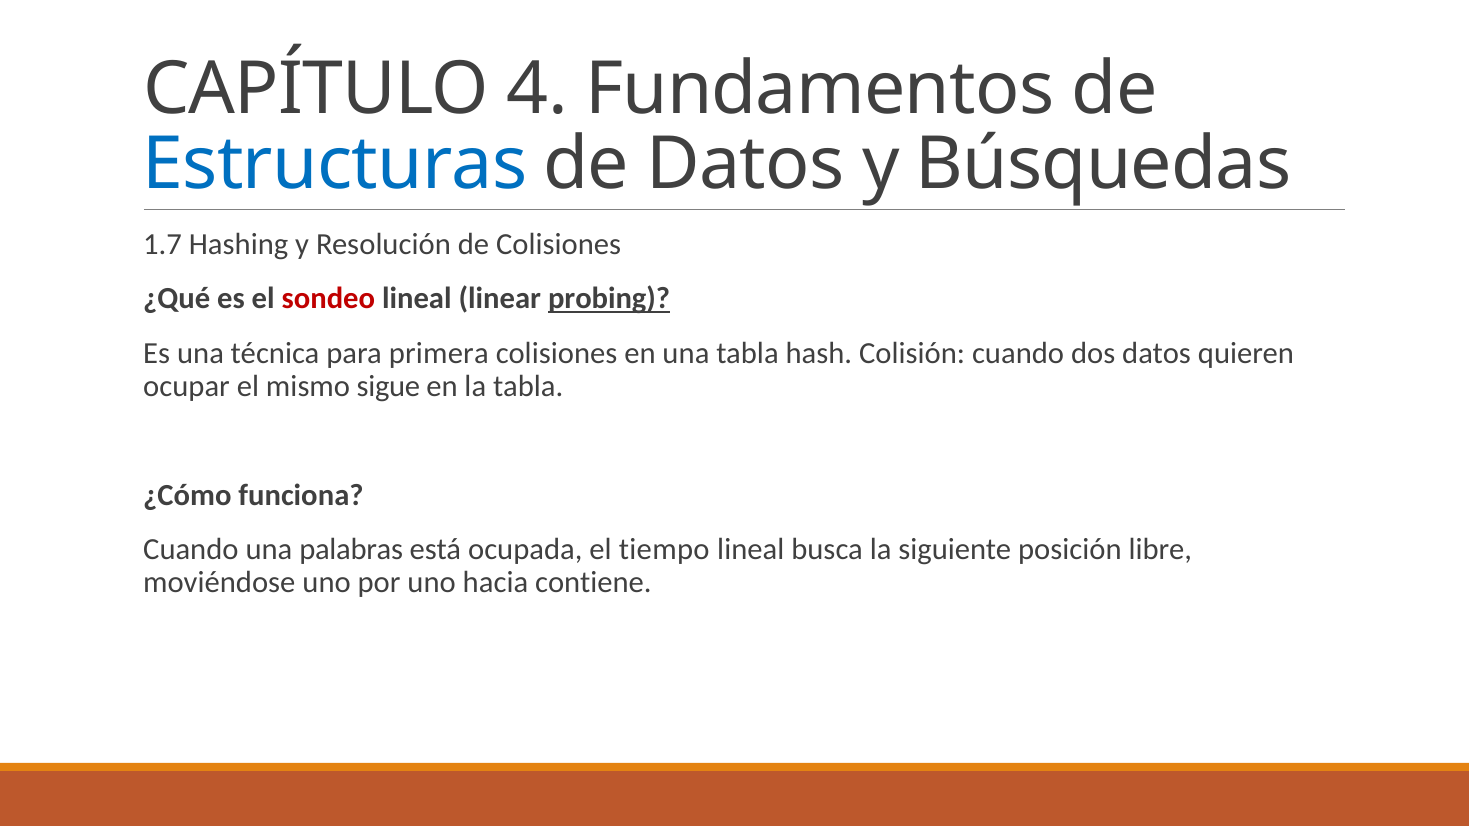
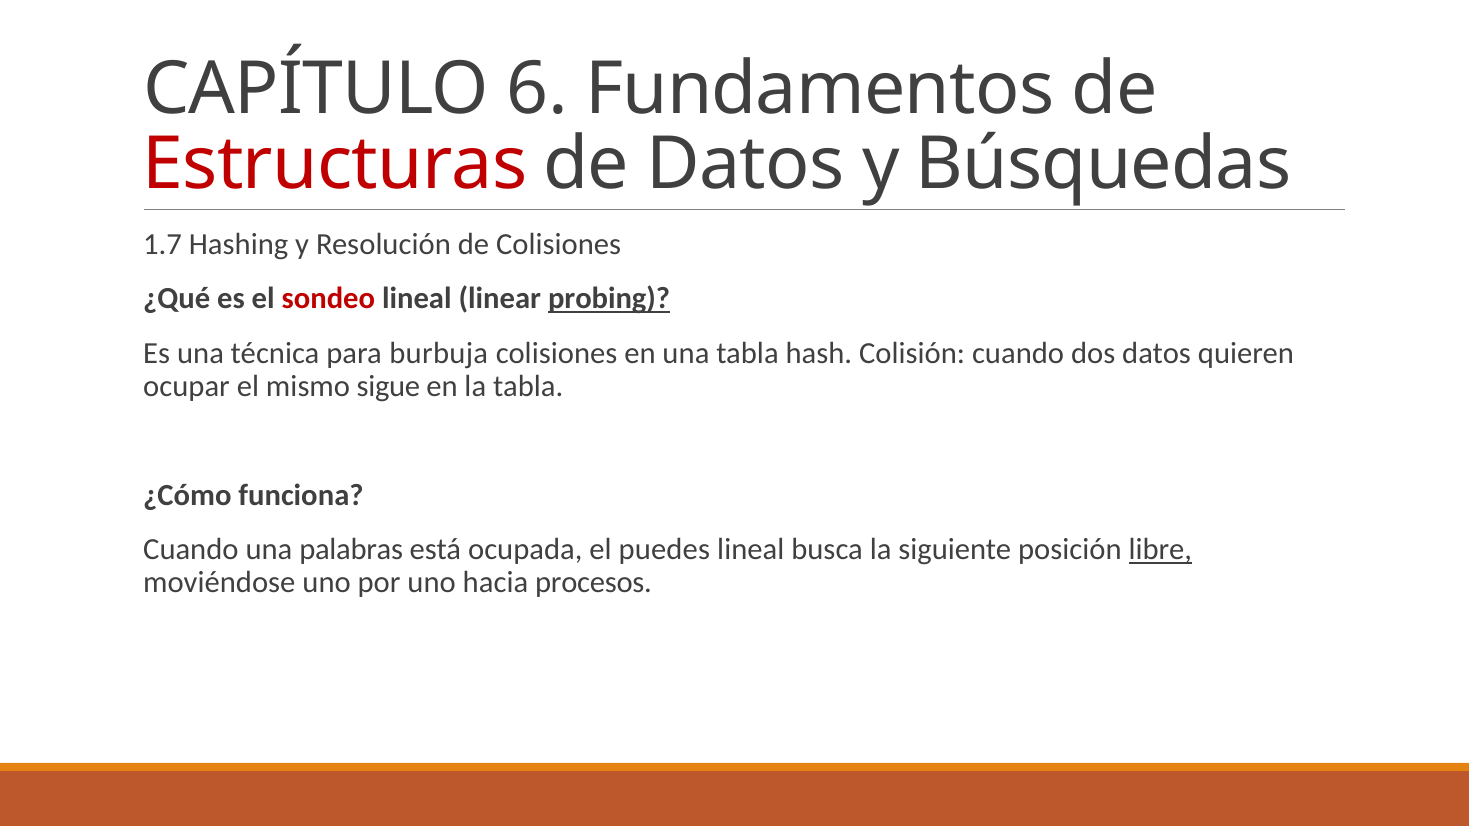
4: 4 -> 6 (537, 90)
Estructuras colour: blue -> red (335, 165)
primera: primera -> burbuja (439, 353)
tiempo: tiempo -> puedes (664, 550)
libre underline: none -> present (1160, 550)
contiene: contiene -> procesos (594, 583)
